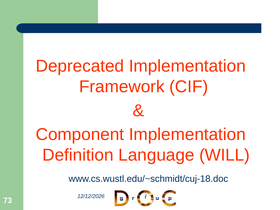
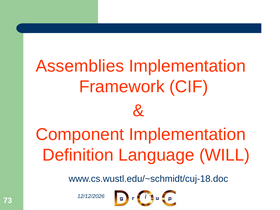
Deprecated: Deprecated -> Assemblies (80, 66)
